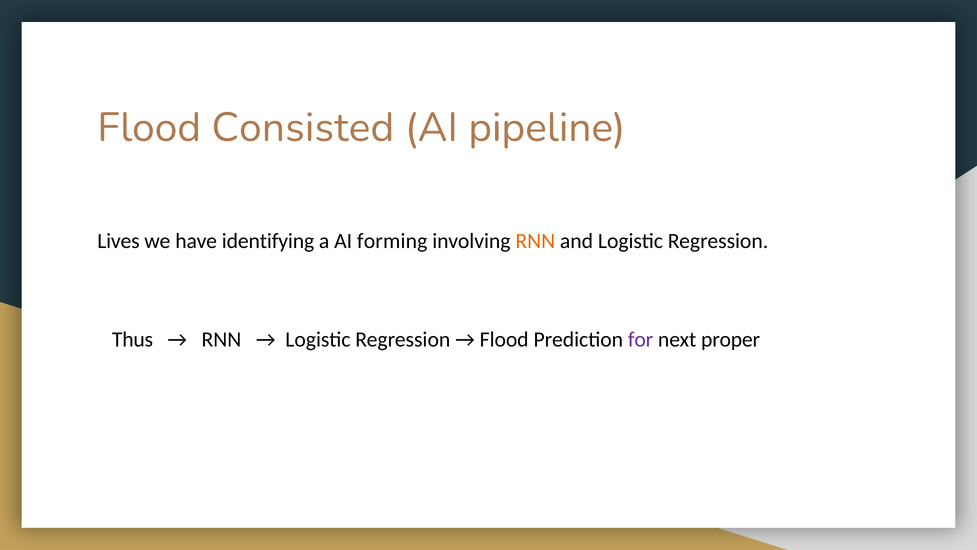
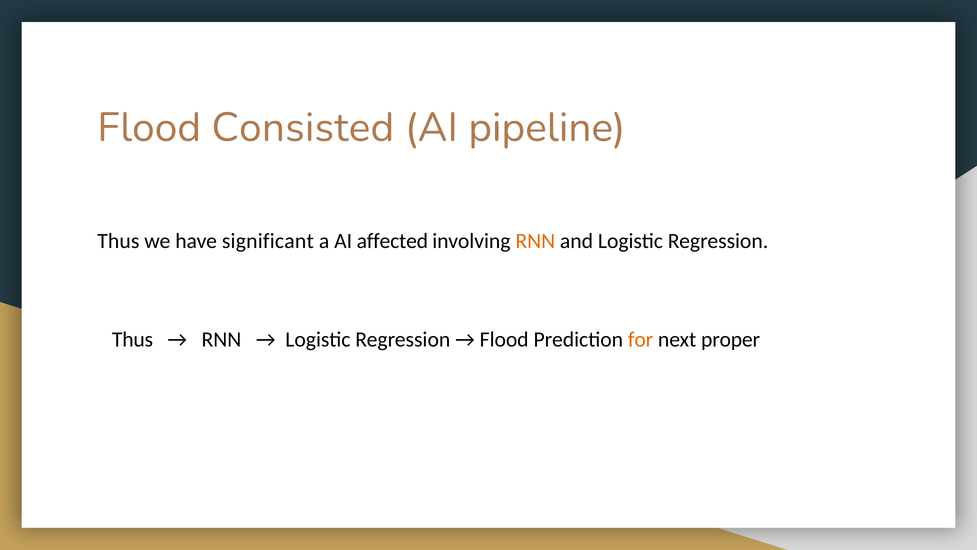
Lives: Lives -> Thus (118, 241)
identifying: identifying -> significant (268, 241)
forming: forming -> affected (392, 241)
for colour: purple -> orange (641, 339)
